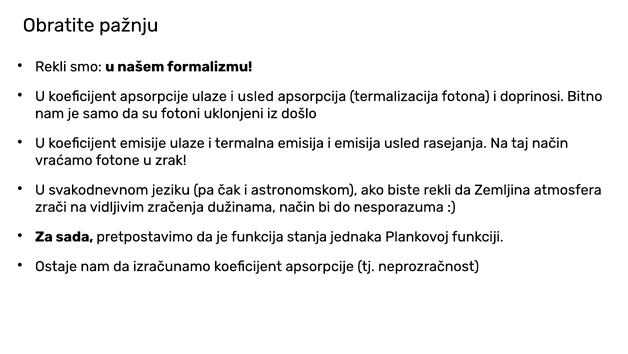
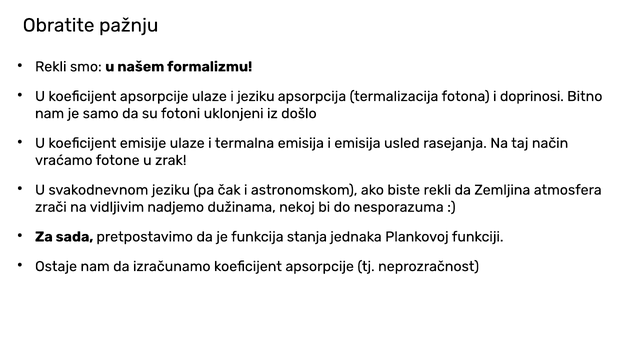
i usled: usled -> jeziku (256, 96)
zračenja: zračenja -> nadjemo (176, 207)
dužinama način: način -> nekoj (297, 207)
